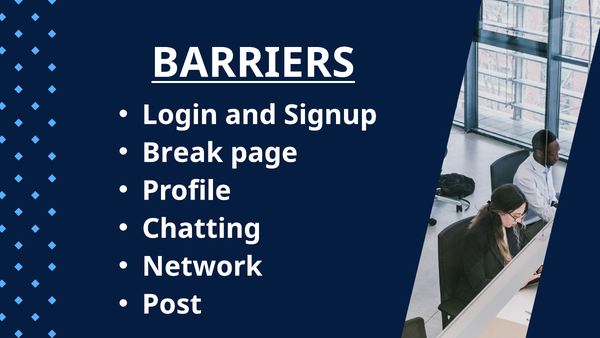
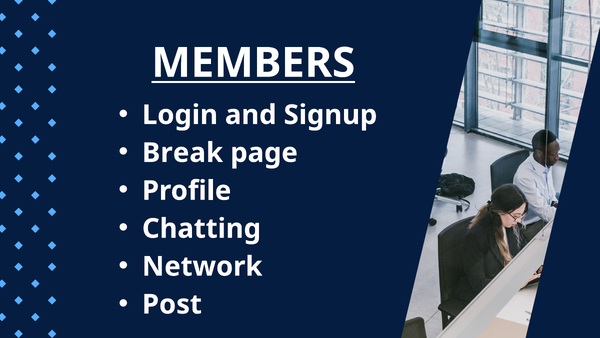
BARRIERS: BARRIERS -> MEMBERS (253, 63)
